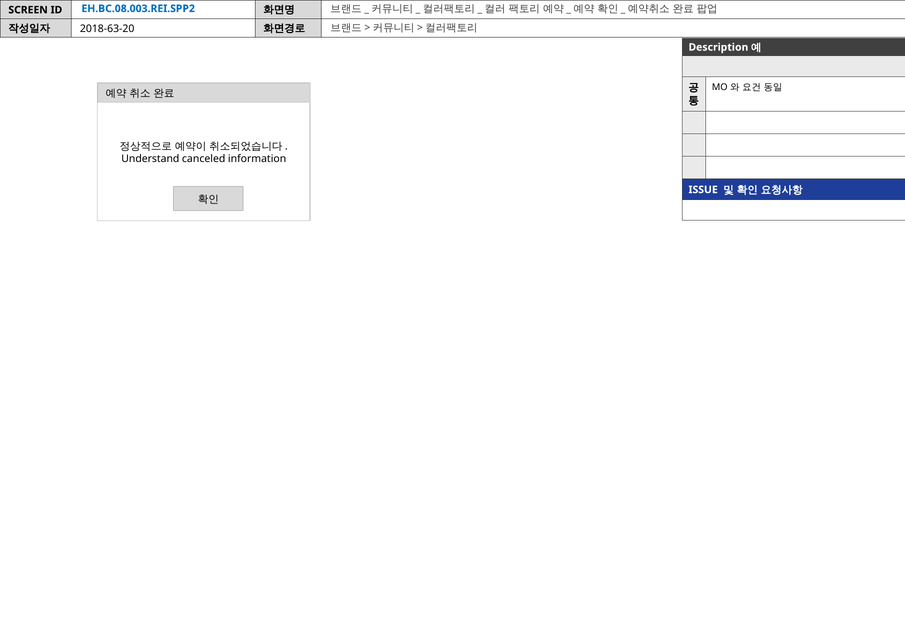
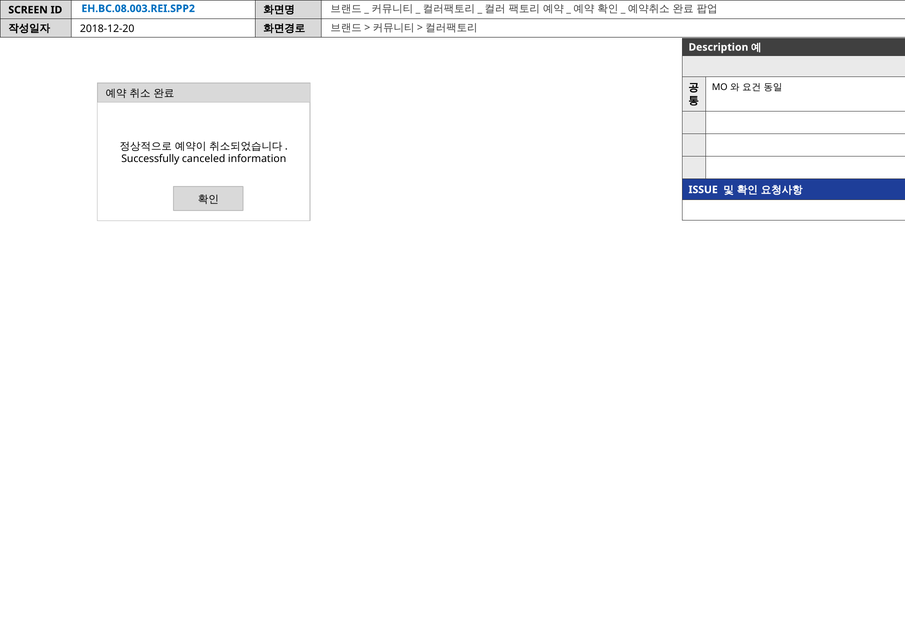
2018-63-20: 2018-63-20 -> 2018-12-20 (107, 29)
Understand: Understand -> Successfully (150, 159)
